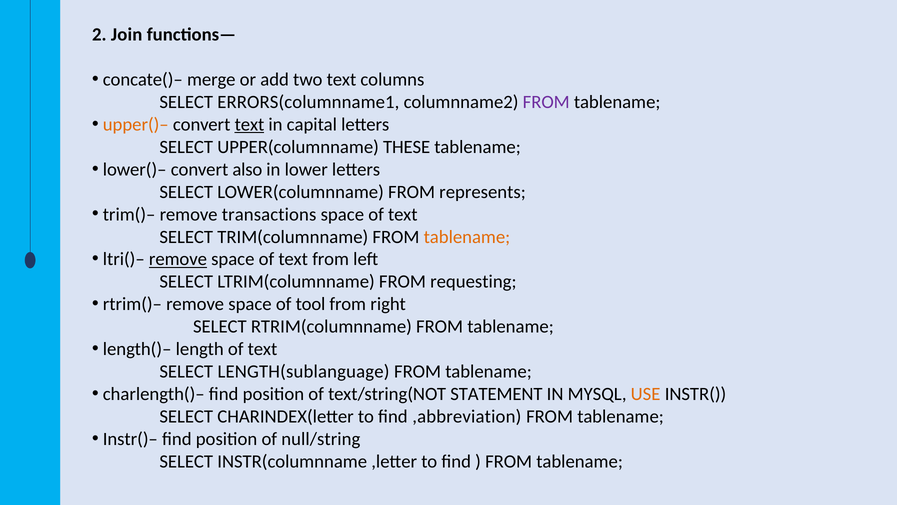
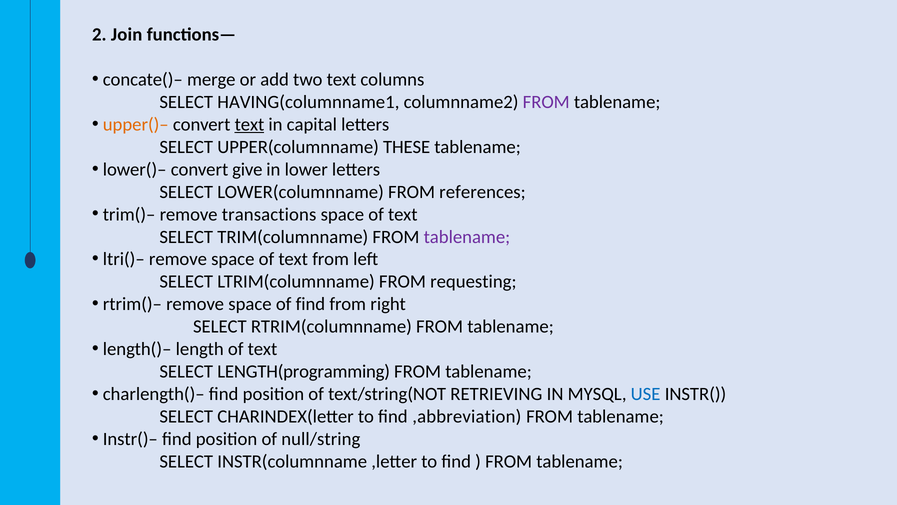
ERRORS(columnname1: ERRORS(columnname1 -> HAVING(columnname1 (308, 102)
also: also -> give (247, 169)
represents: represents -> references (482, 192)
tablename colour: orange -> purple (467, 237)
remove underline: present -> none (178, 259)
of tool: tool -> find (310, 304)
LENGTH(sublanguage: LENGTH(sublanguage -> LENGTH(programming (304, 371)
STATEMENT: STATEMENT -> RETRIEVING (496, 394)
USE colour: orange -> blue (646, 394)
